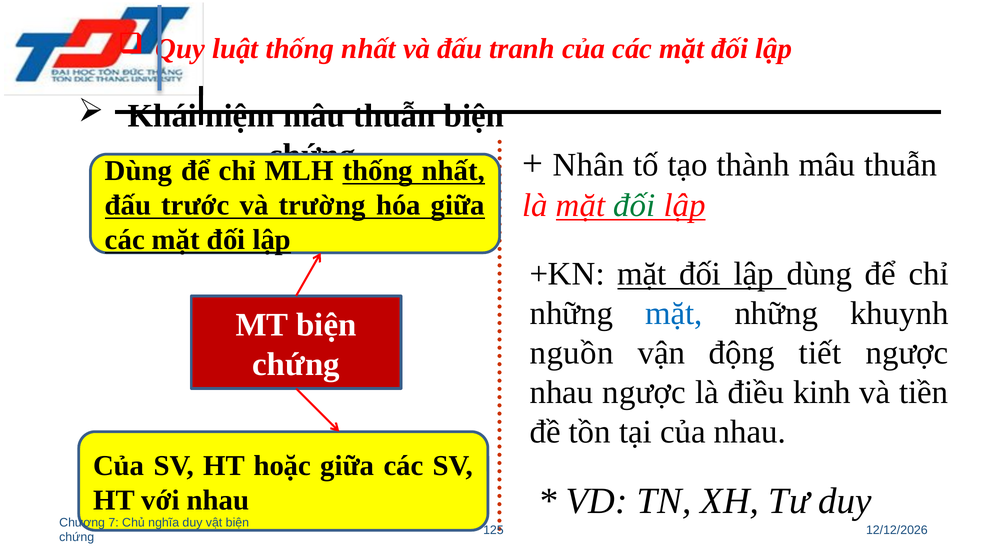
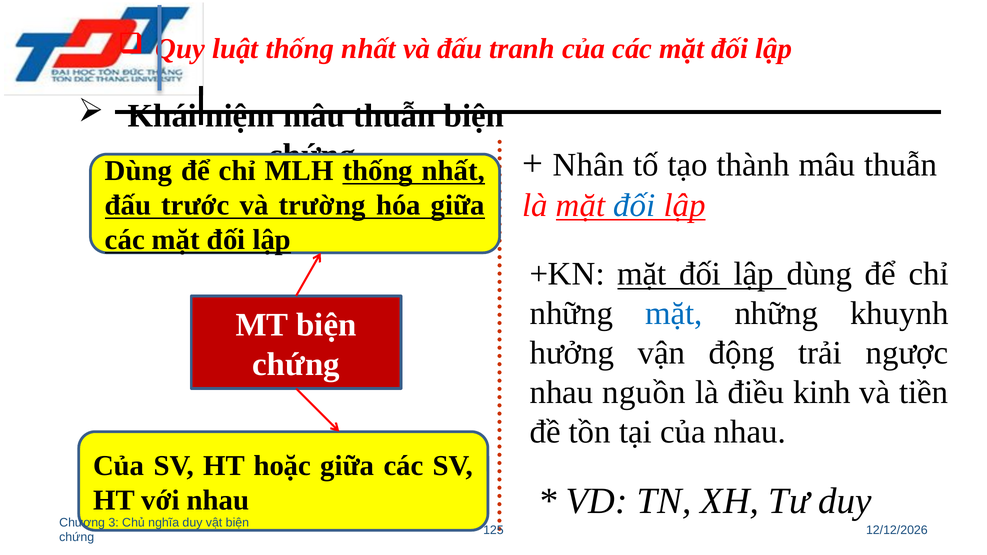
đối colour: green -> blue (634, 205)
nguồn: nguồn -> hưởng (572, 353)
tiết: tiết -> trải (820, 353)
nhau ngược: ngược -> nguồn (644, 393)
7: 7 -> 3 (114, 523)
